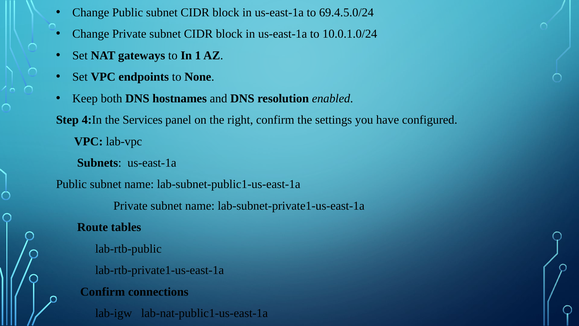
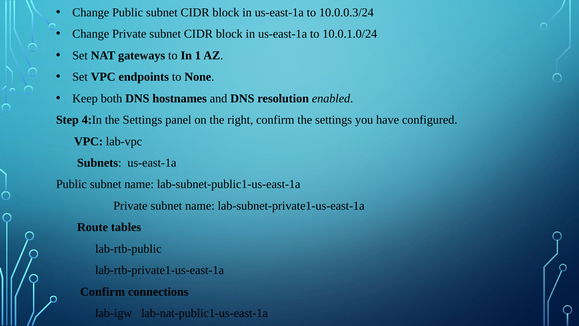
69.4.5.0/24: 69.4.5.0/24 -> 10.0.0.3/24 (346, 12)
4:In the Services: Services -> Settings (142, 120)
